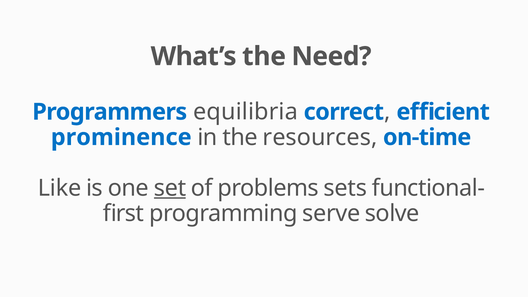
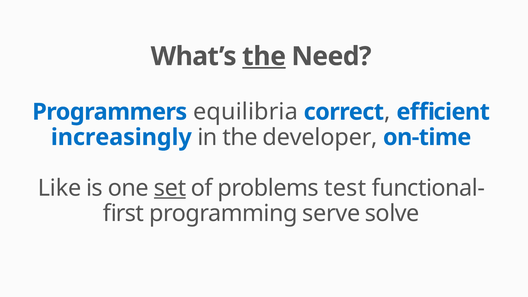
the underline: none -> present (264, 56)
prominence: prominence -> increasingly (121, 137)
resources: resources -> developer (320, 137)
sets: sets -> test (345, 188)
